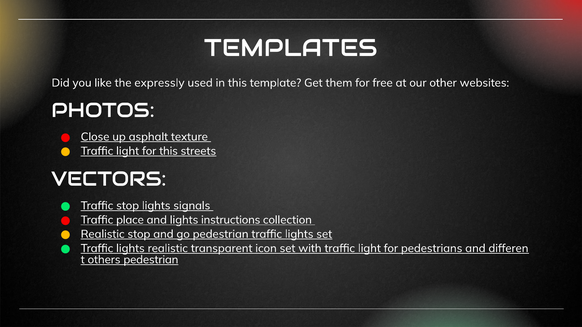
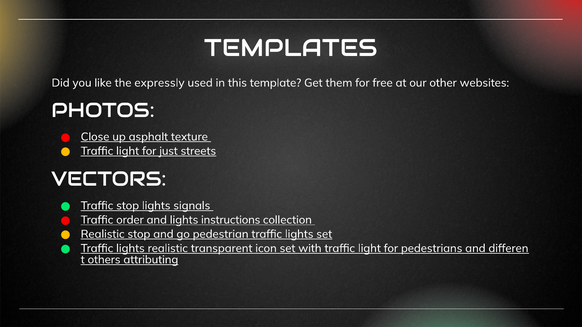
for this: this -> just (169, 151)
place: place -> order (130, 220)
others pedestrian: pedestrian -> attributing (151, 260)
